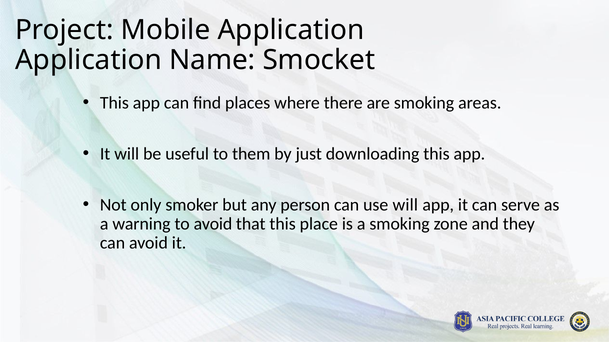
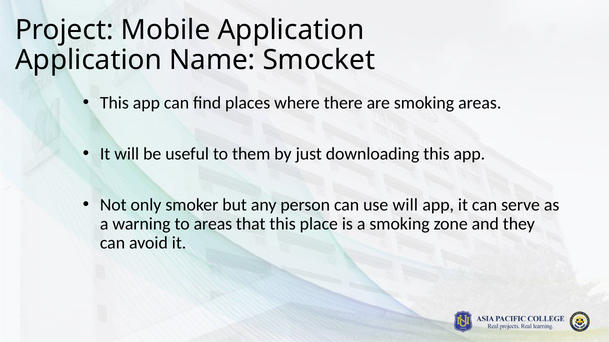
to avoid: avoid -> areas (213, 224)
